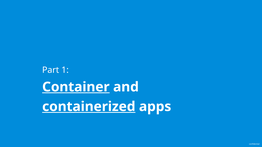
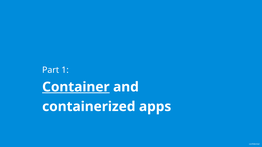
containerized underline: present -> none (89, 107)
